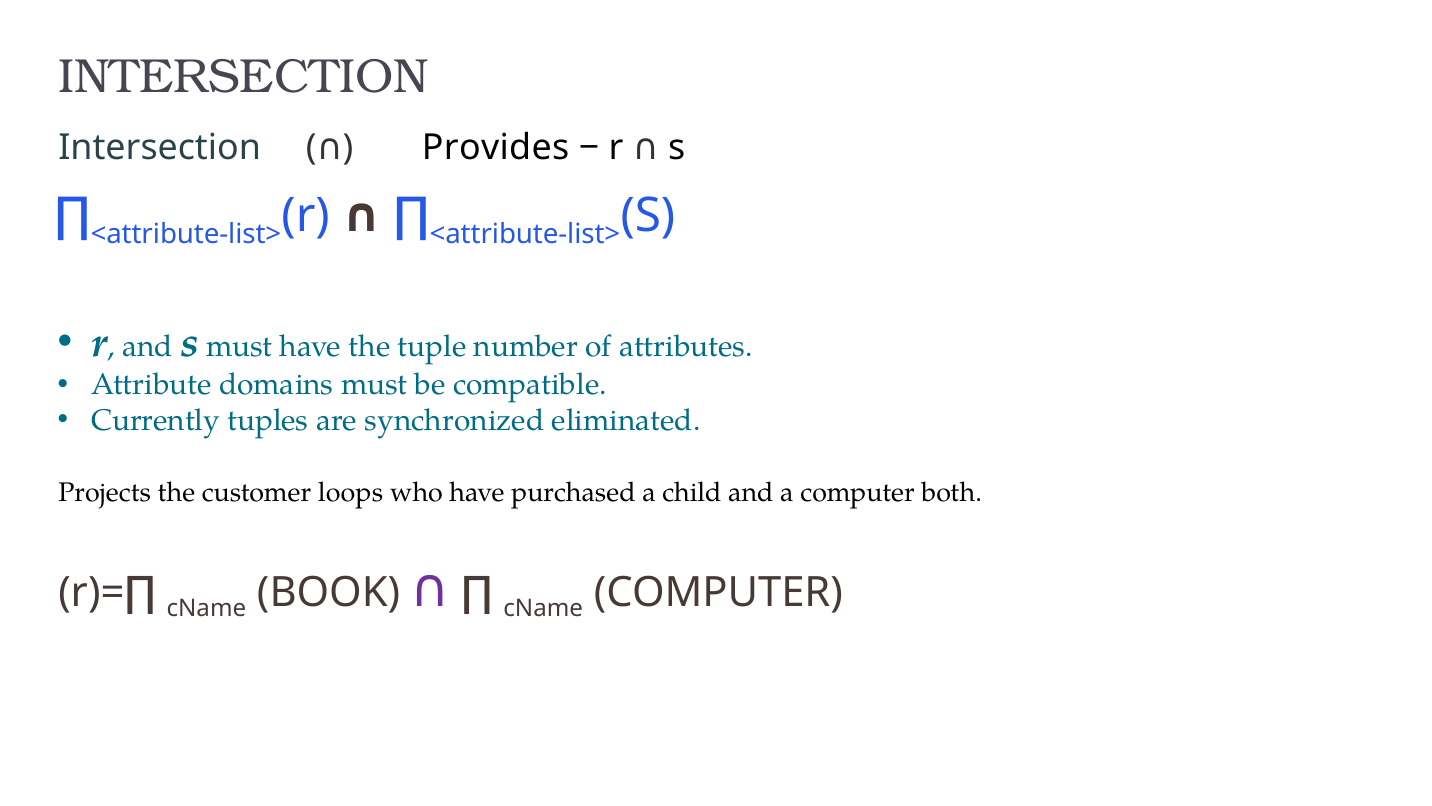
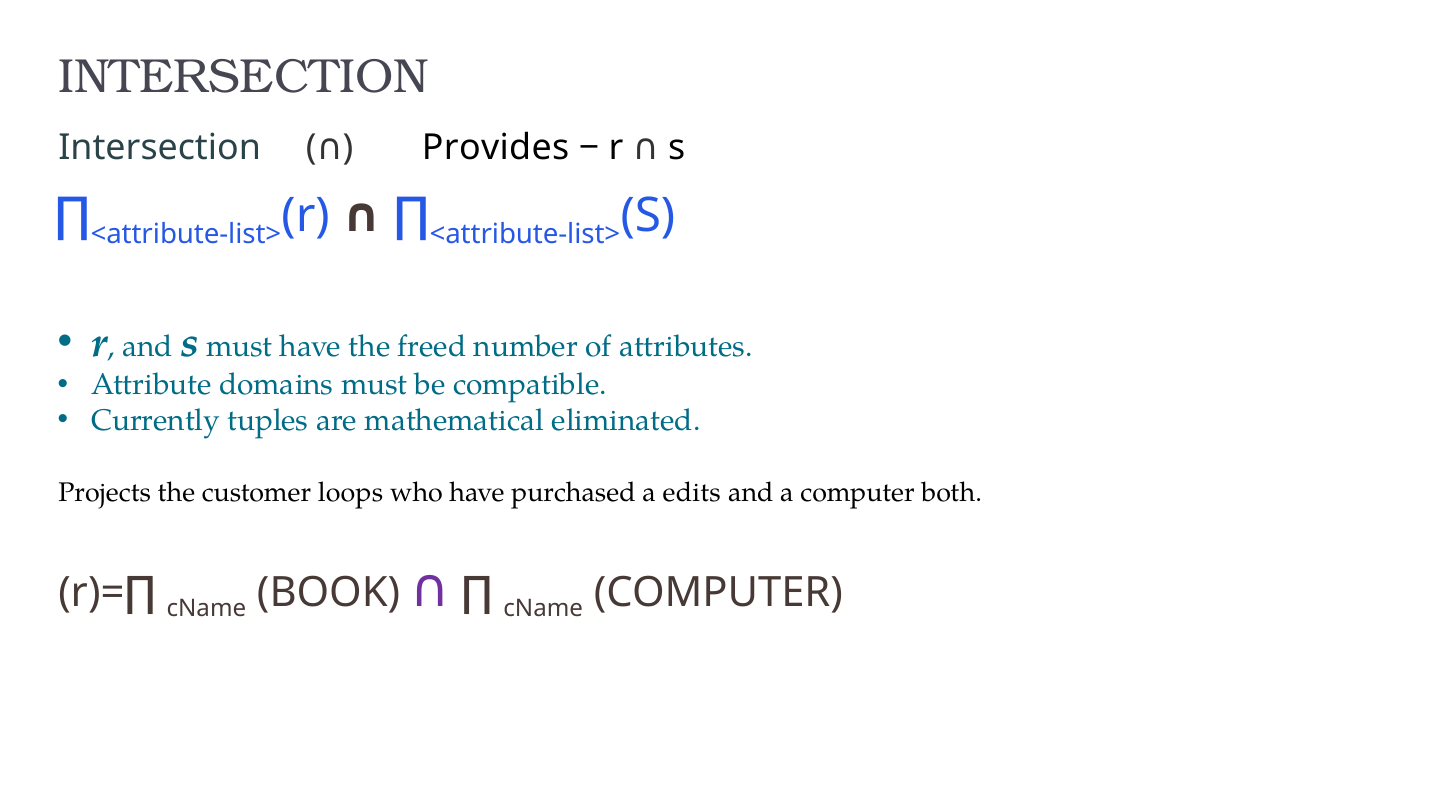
tuple: tuple -> freed (432, 346)
synchronized: synchronized -> mathematical (454, 421)
child: child -> edits (692, 493)
